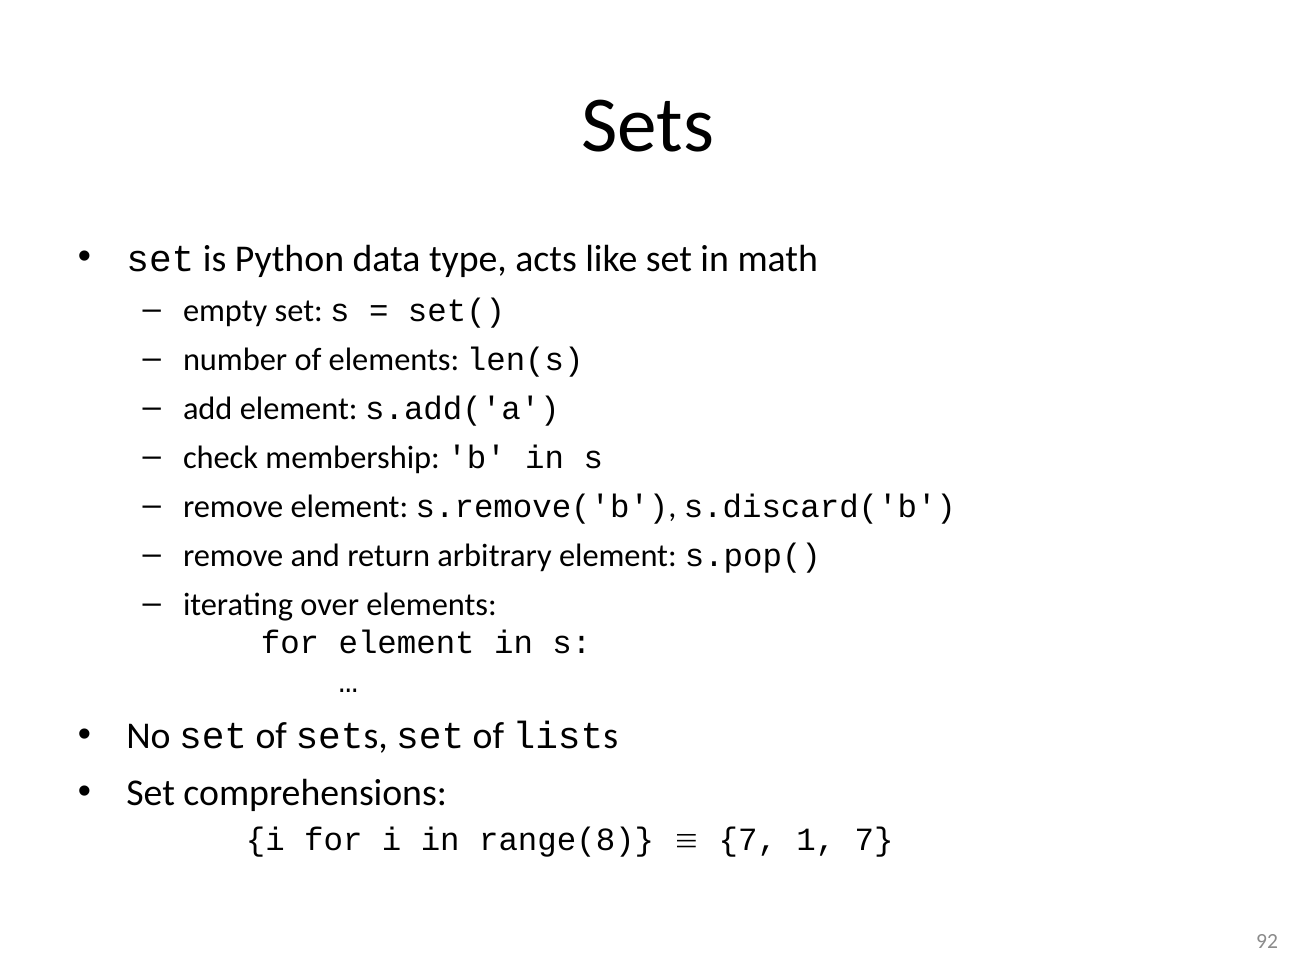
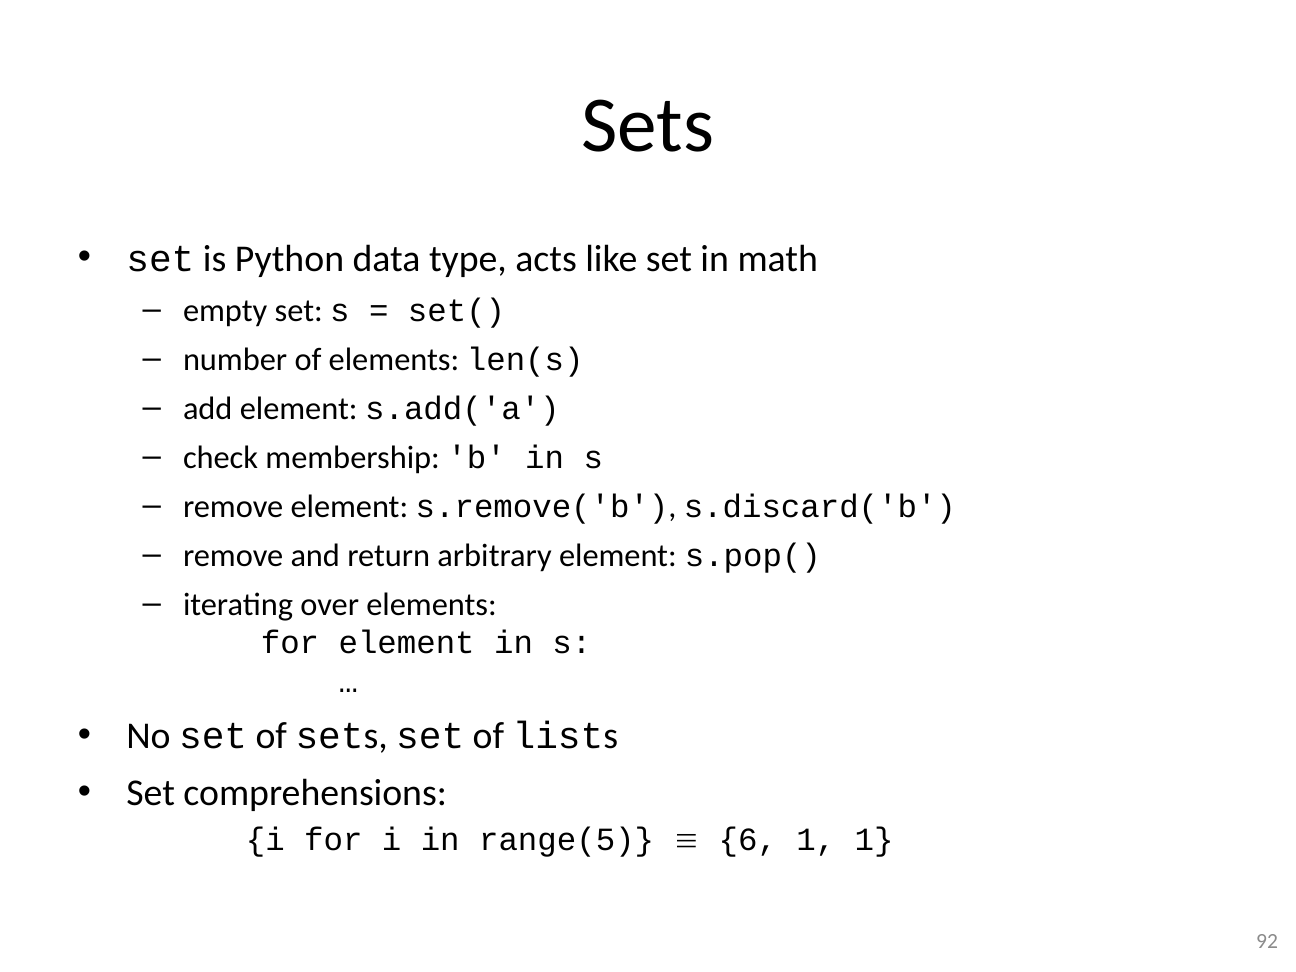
range(8: range(8 -> range(5 (567, 840)
7: 7 -> 6 (748, 840)
1 7: 7 -> 1 (874, 840)
